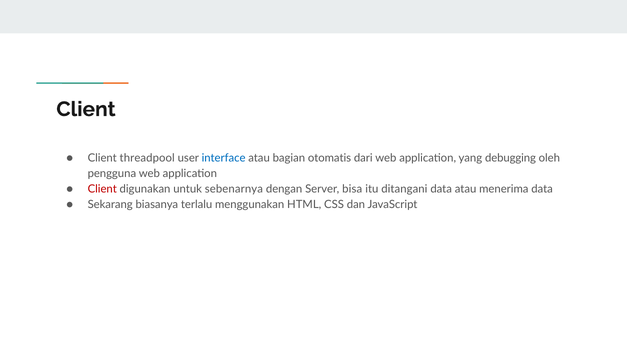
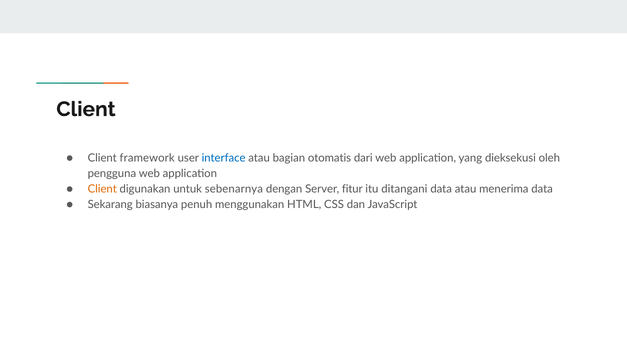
threadpool: threadpool -> framework (147, 158)
debugging: debugging -> dieksekusi (510, 158)
Client colour: red -> orange (102, 189)
bisa: bisa -> fitur (352, 189)
terlalu: terlalu -> penuh (197, 205)
